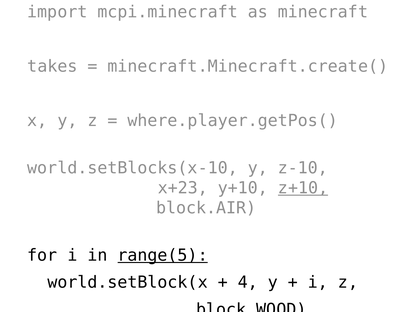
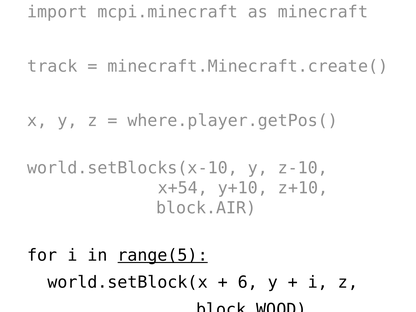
takes: takes -> track (52, 66)
x+23: x+23 -> x+54 (183, 188)
z+10 underline: present -> none (303, 188)
4: 4 -> 6 (248, 282)
